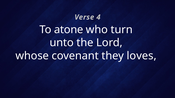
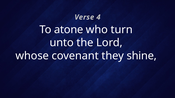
loves: loves -> shine (142, 56)
